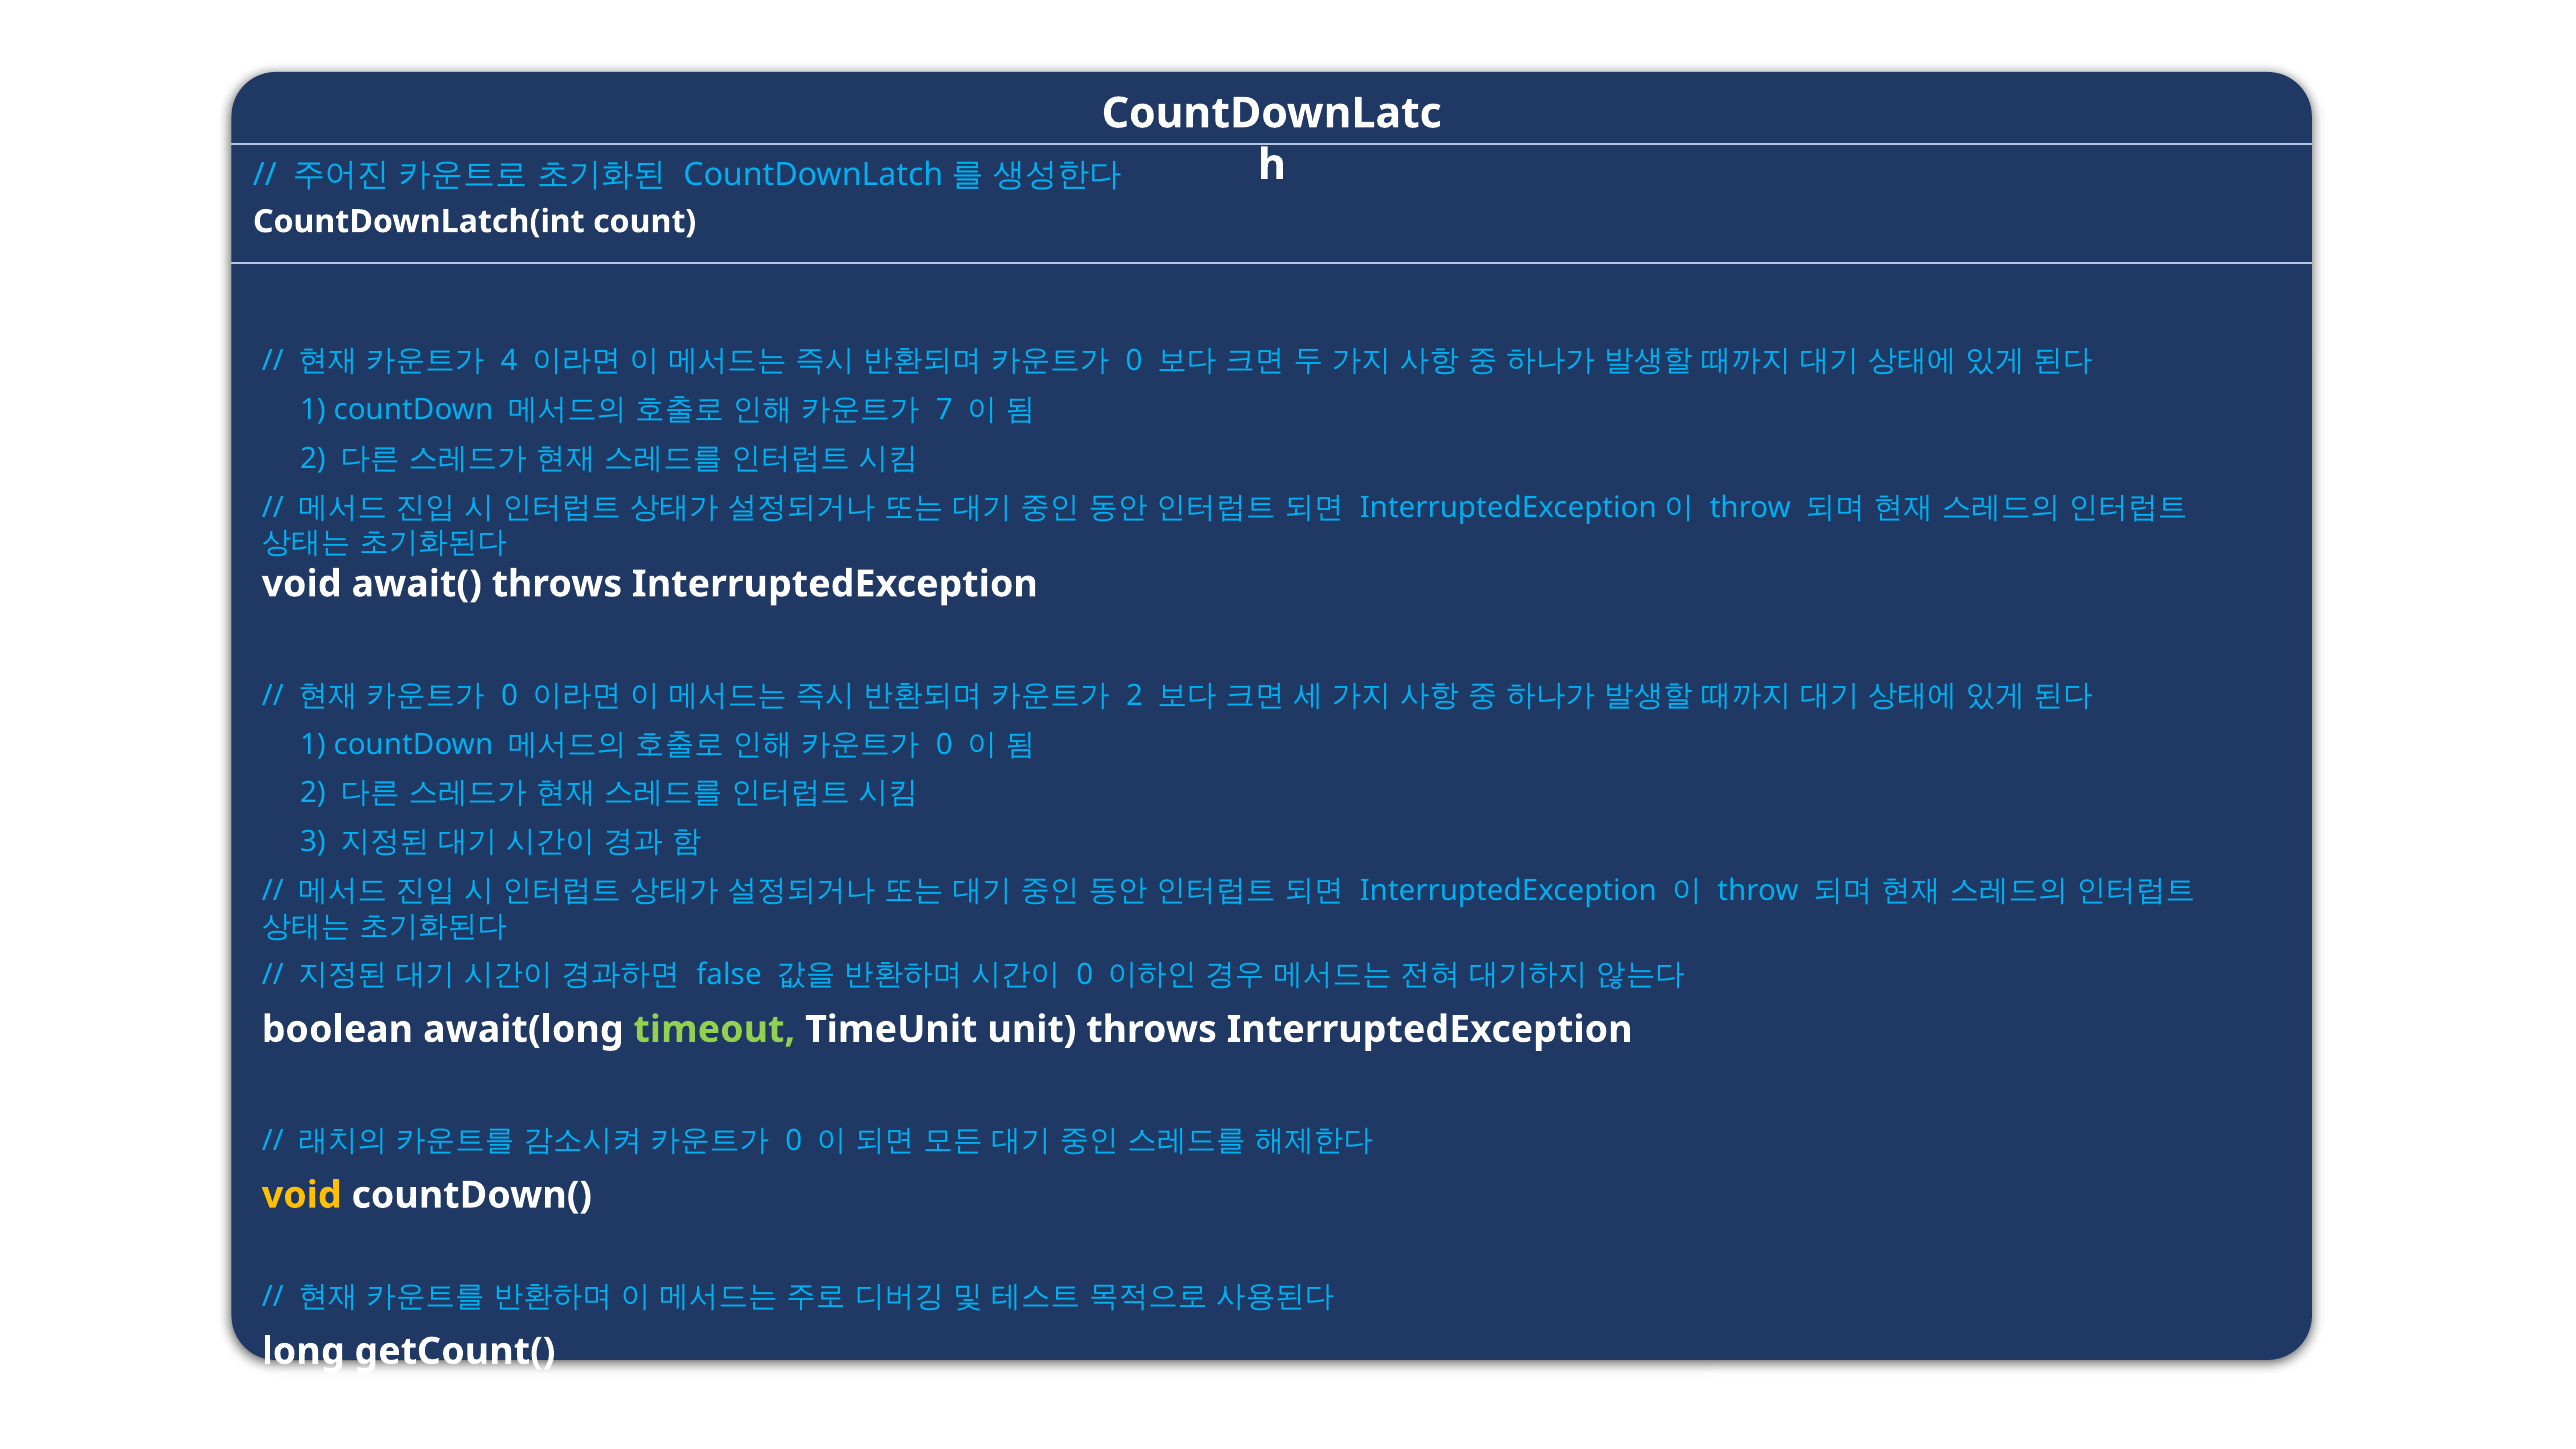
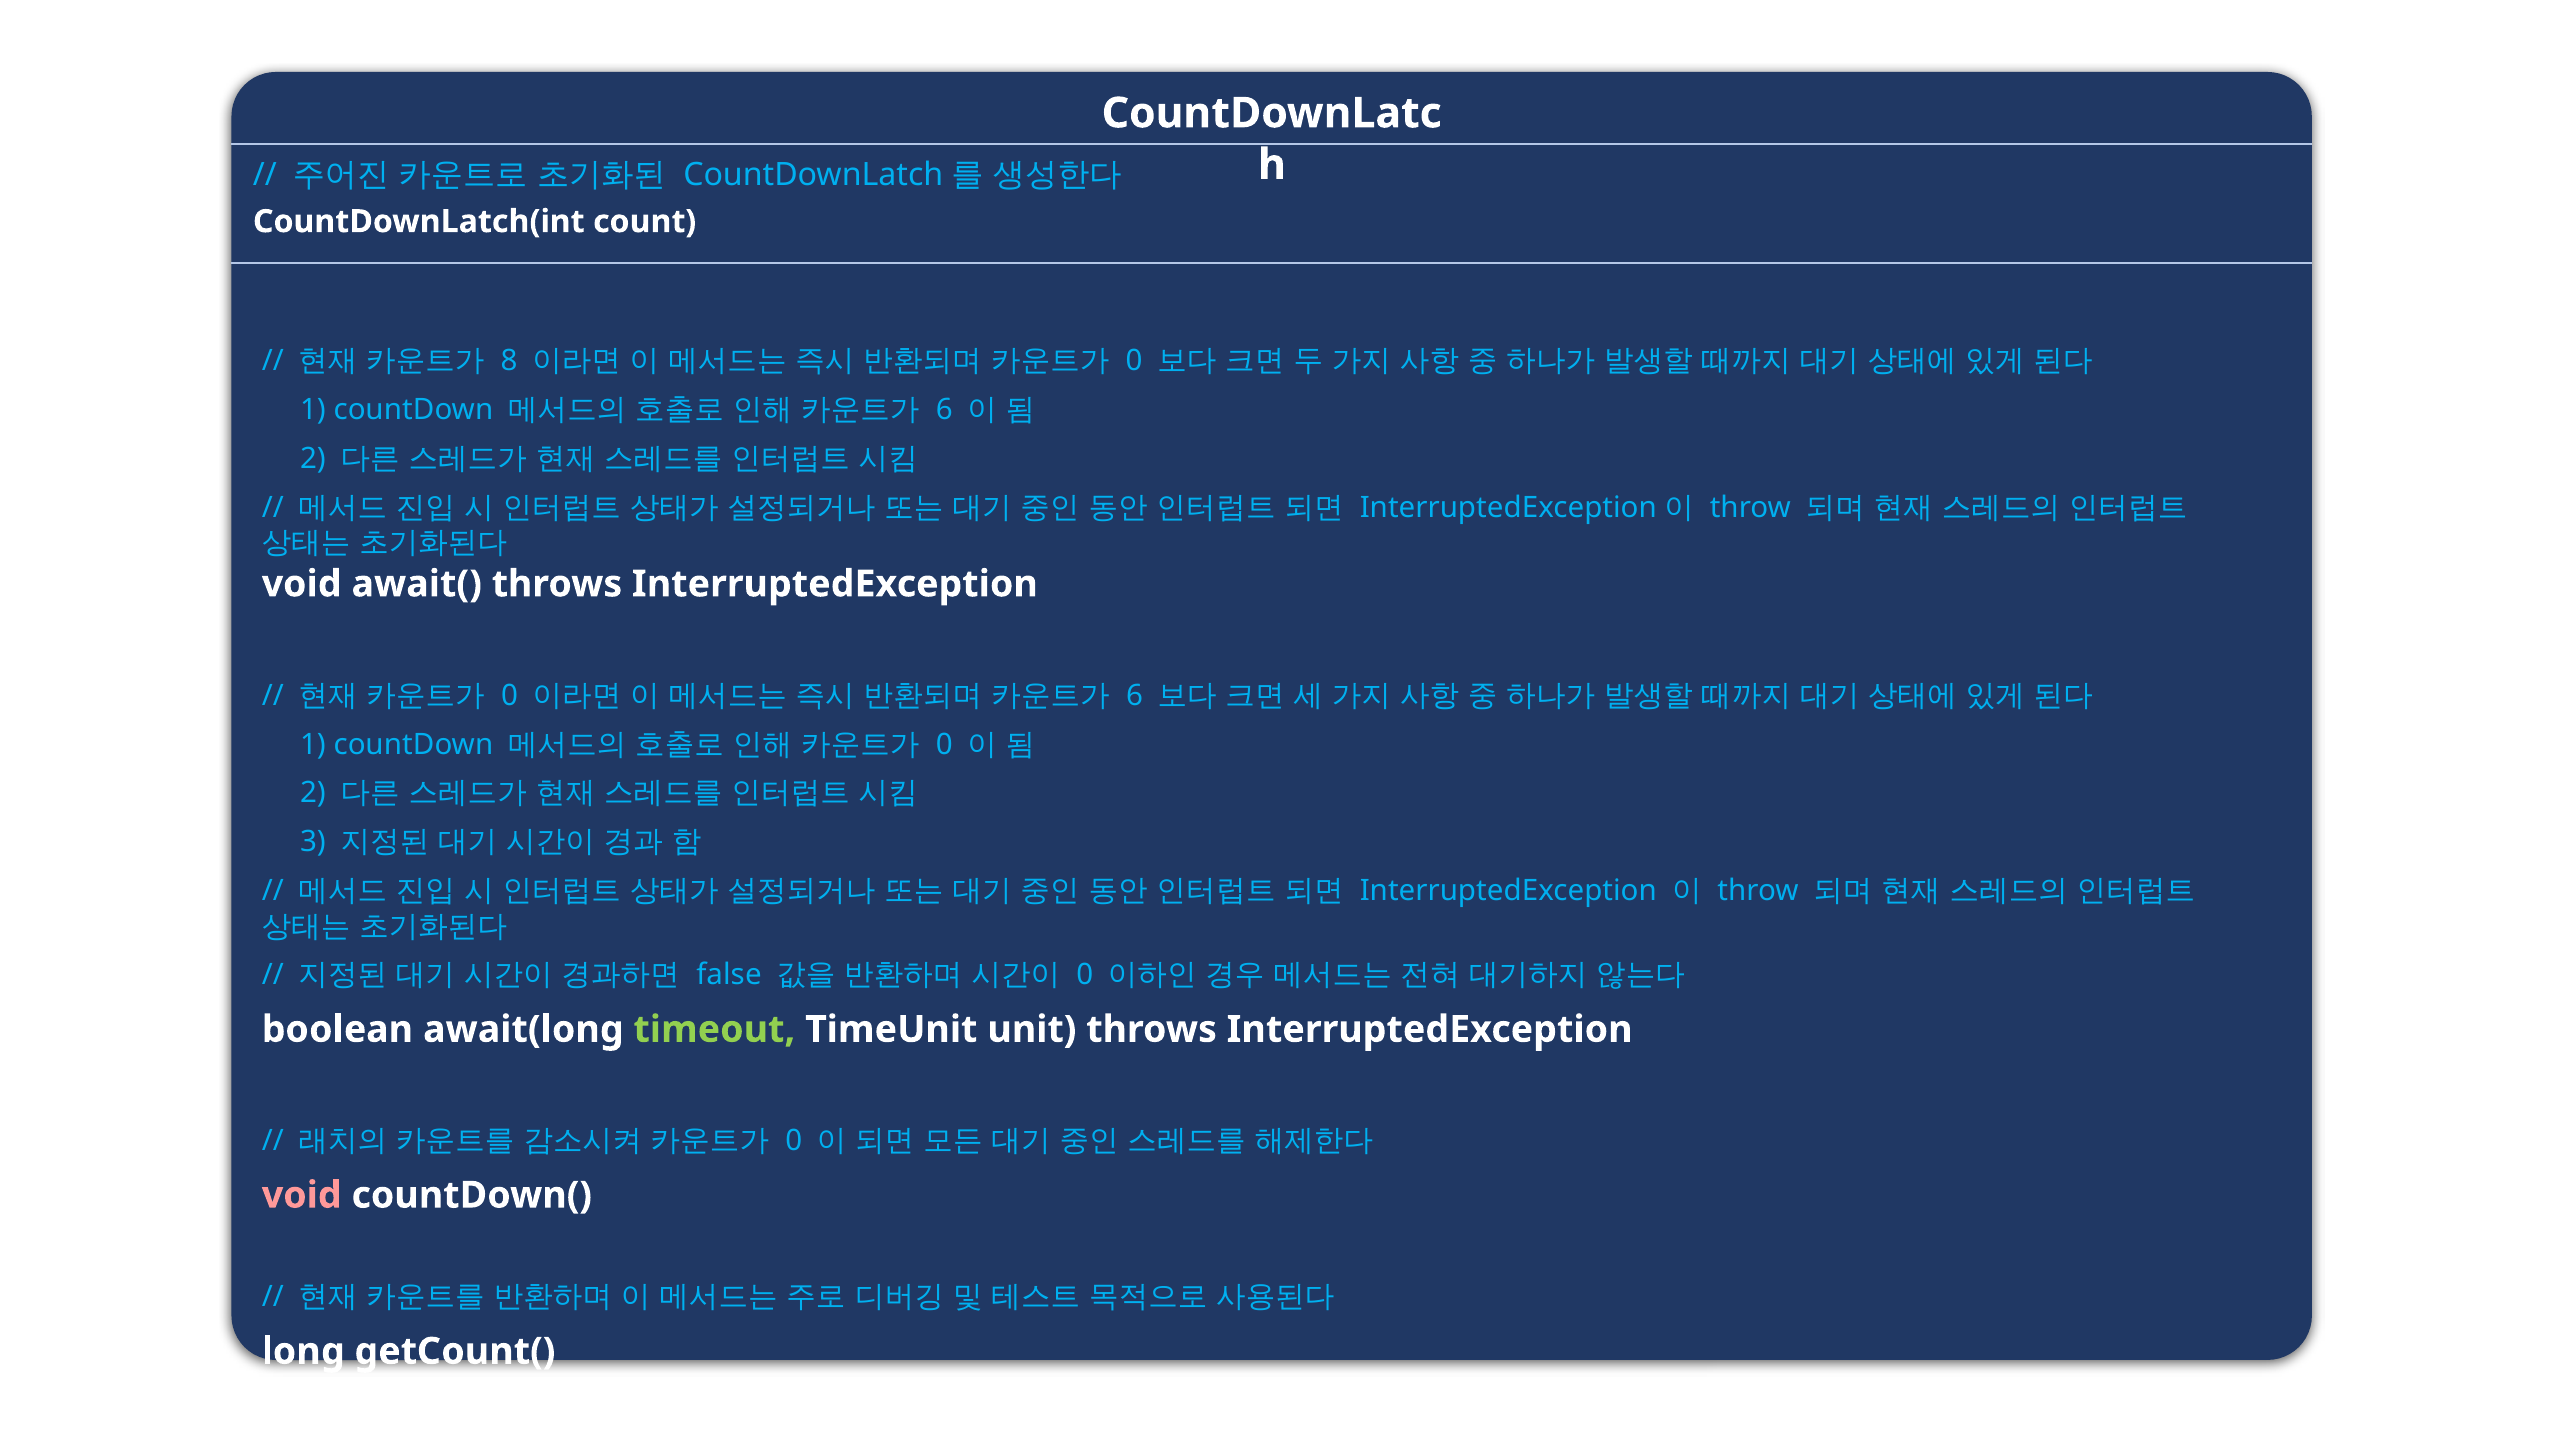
4: 4 -> 8 (509, 361)
7: 7 -> 6 (944, 410)
2: 2 -> 6 (1134, 696)
void colour: yellow -> pink (302, 1195)
